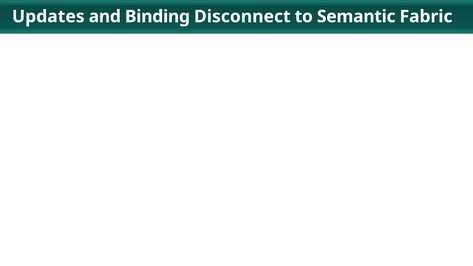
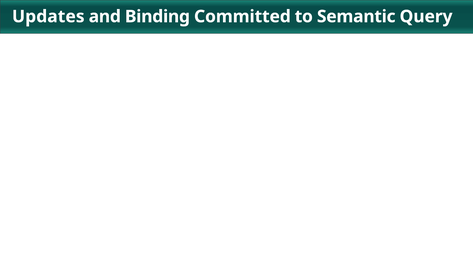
Disconnect: Disconnect -> Committed (242, 17)
Fabric: Fabric -> Query (426, 17)
